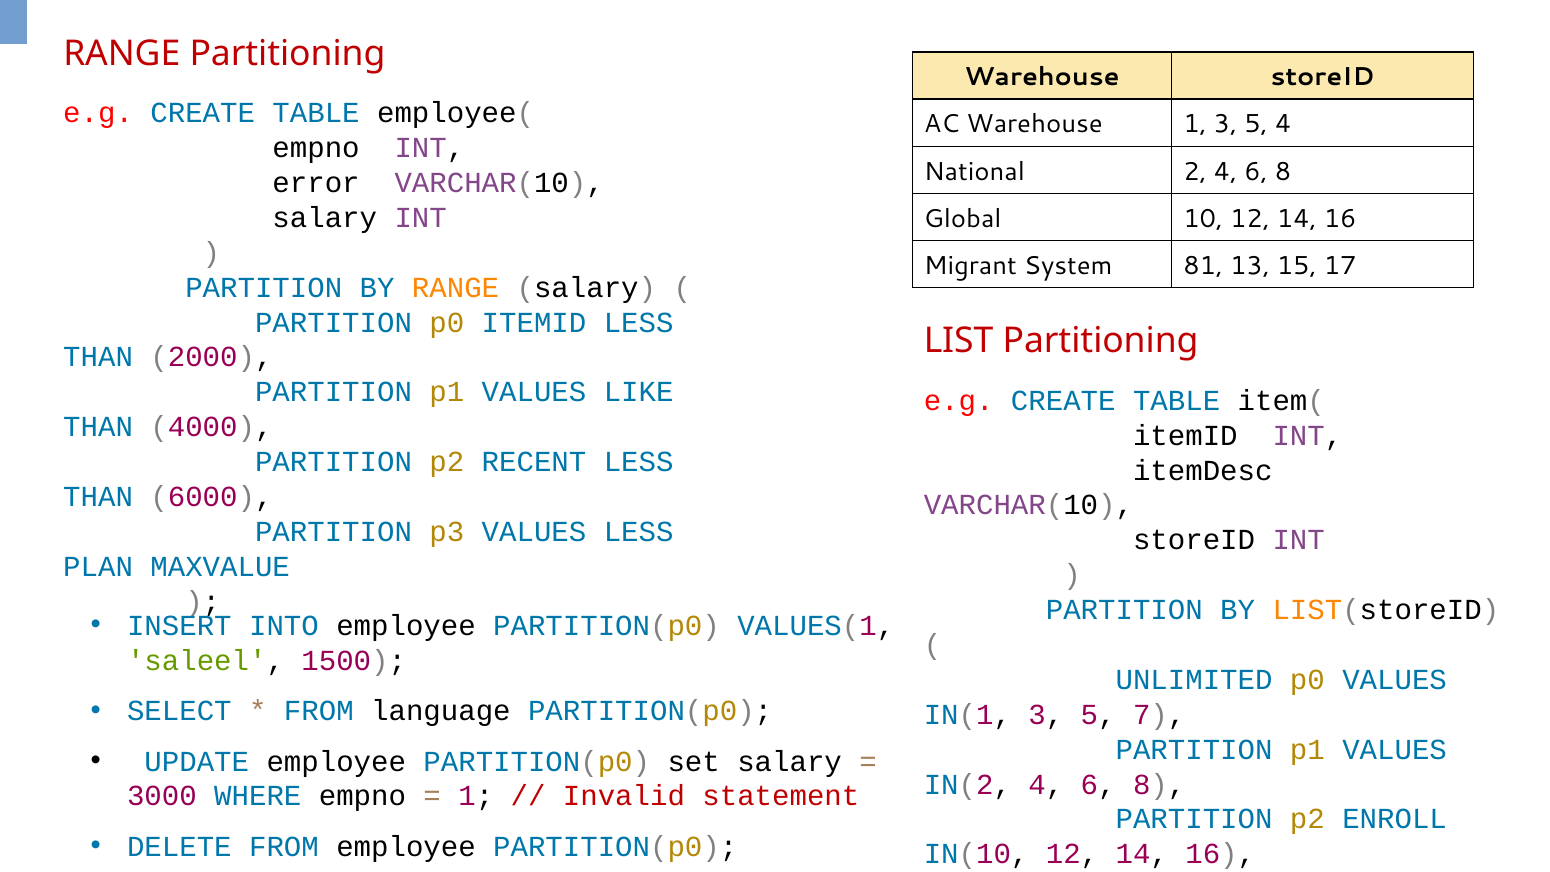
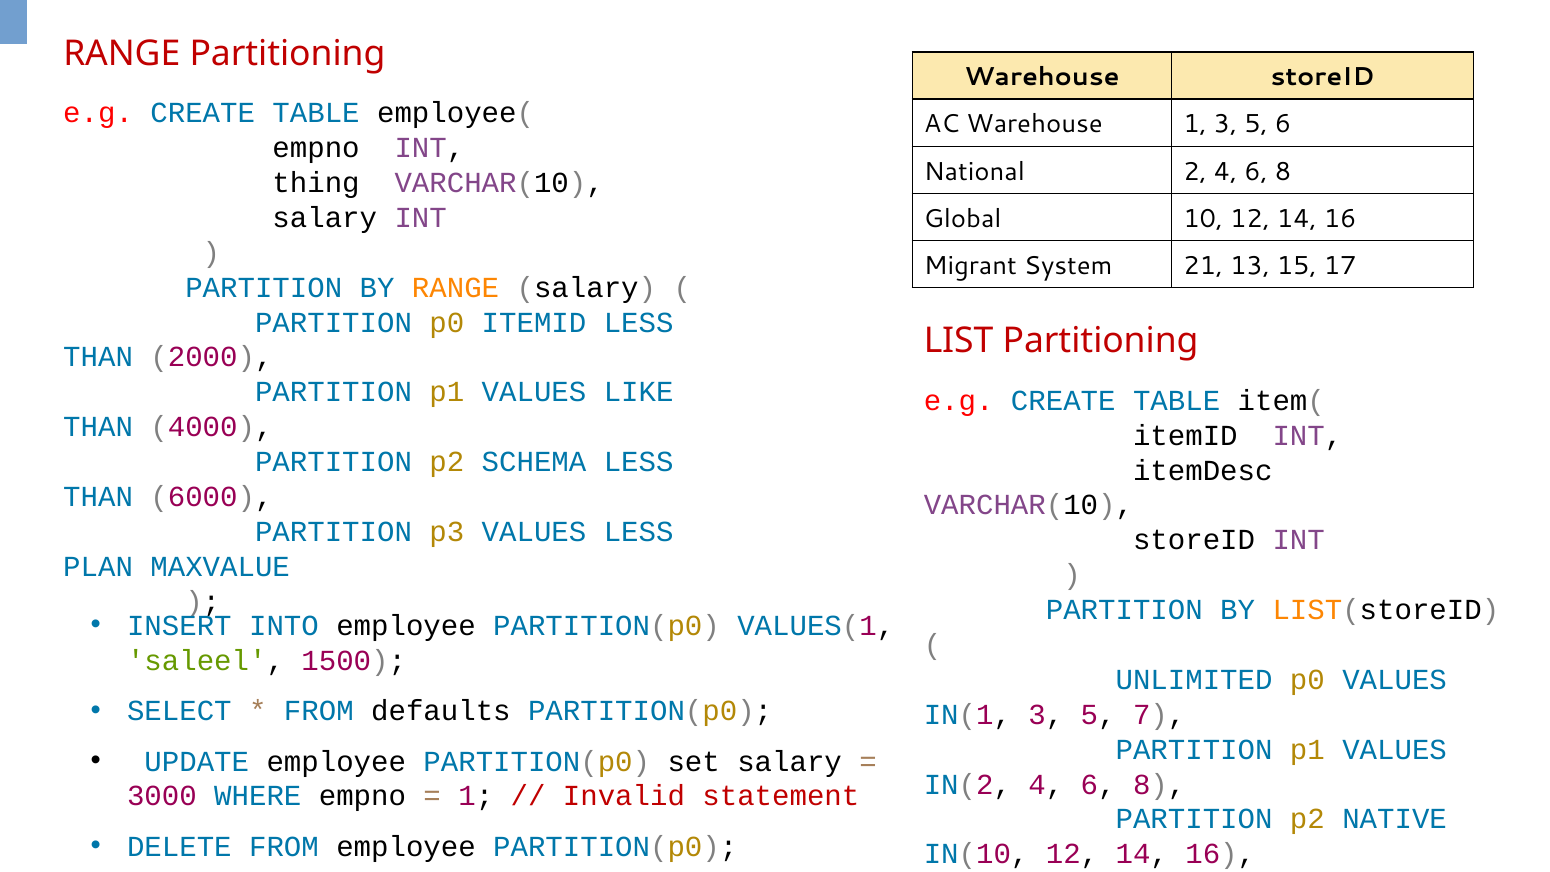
5 4: 4 -> 6 (1283, 124)
error: error -> thing (316, 183)
81: 81 -> 21 (1203, 266)
RECENT: RECENT -> SCHEMA (534, 462)
language: language -> defaults (441, 711)
ENROLL: ENROLL -> NATIVE (1395, 819)
